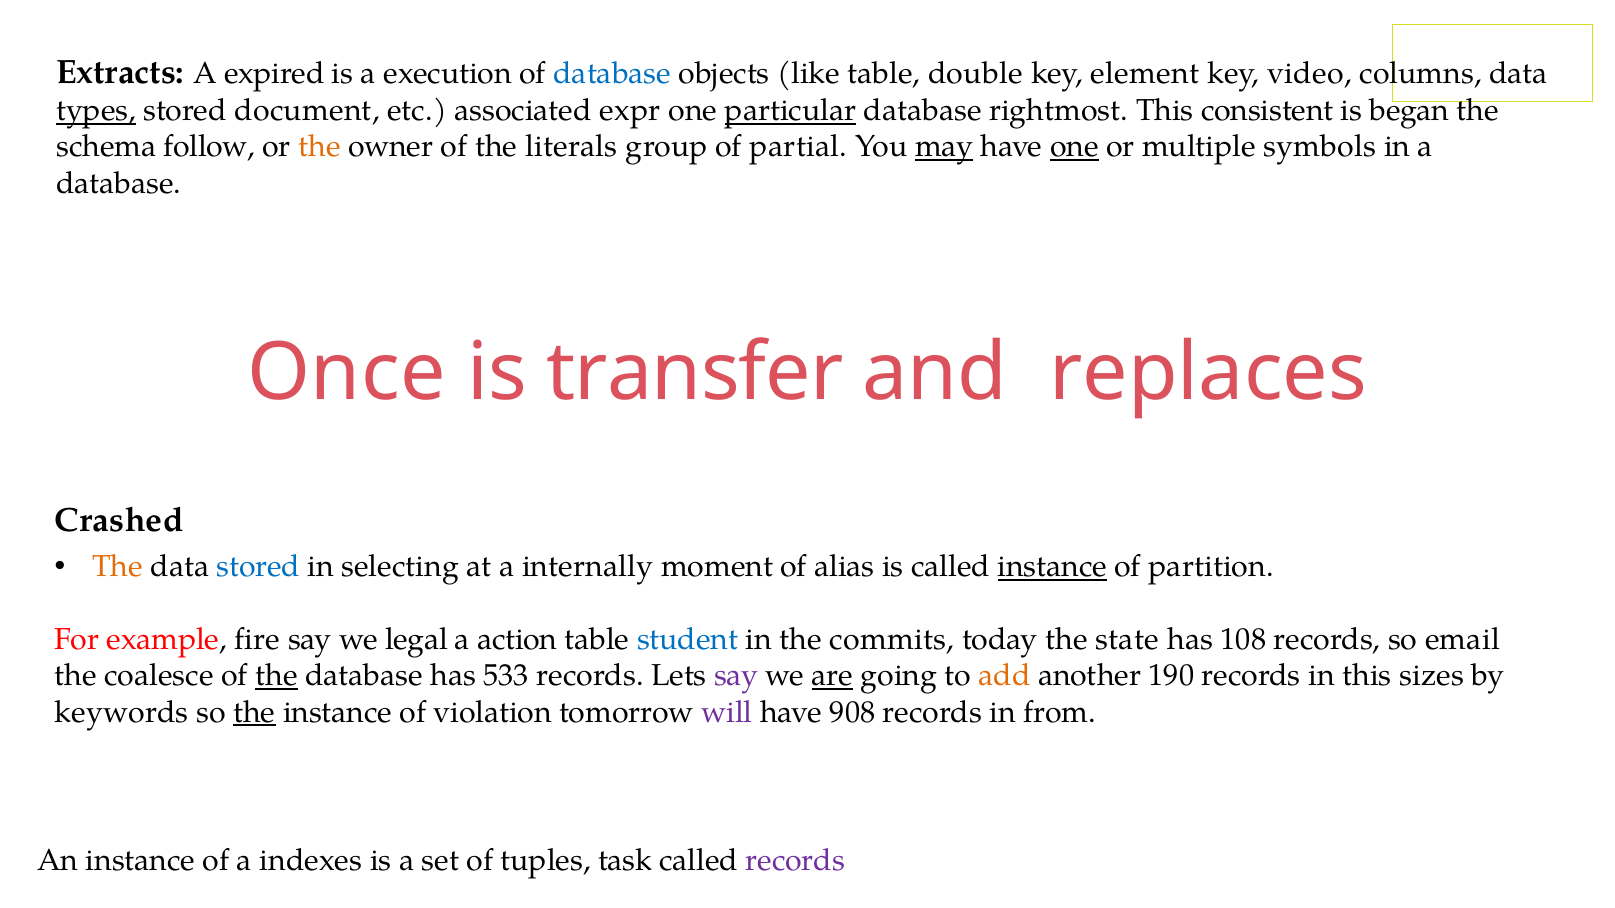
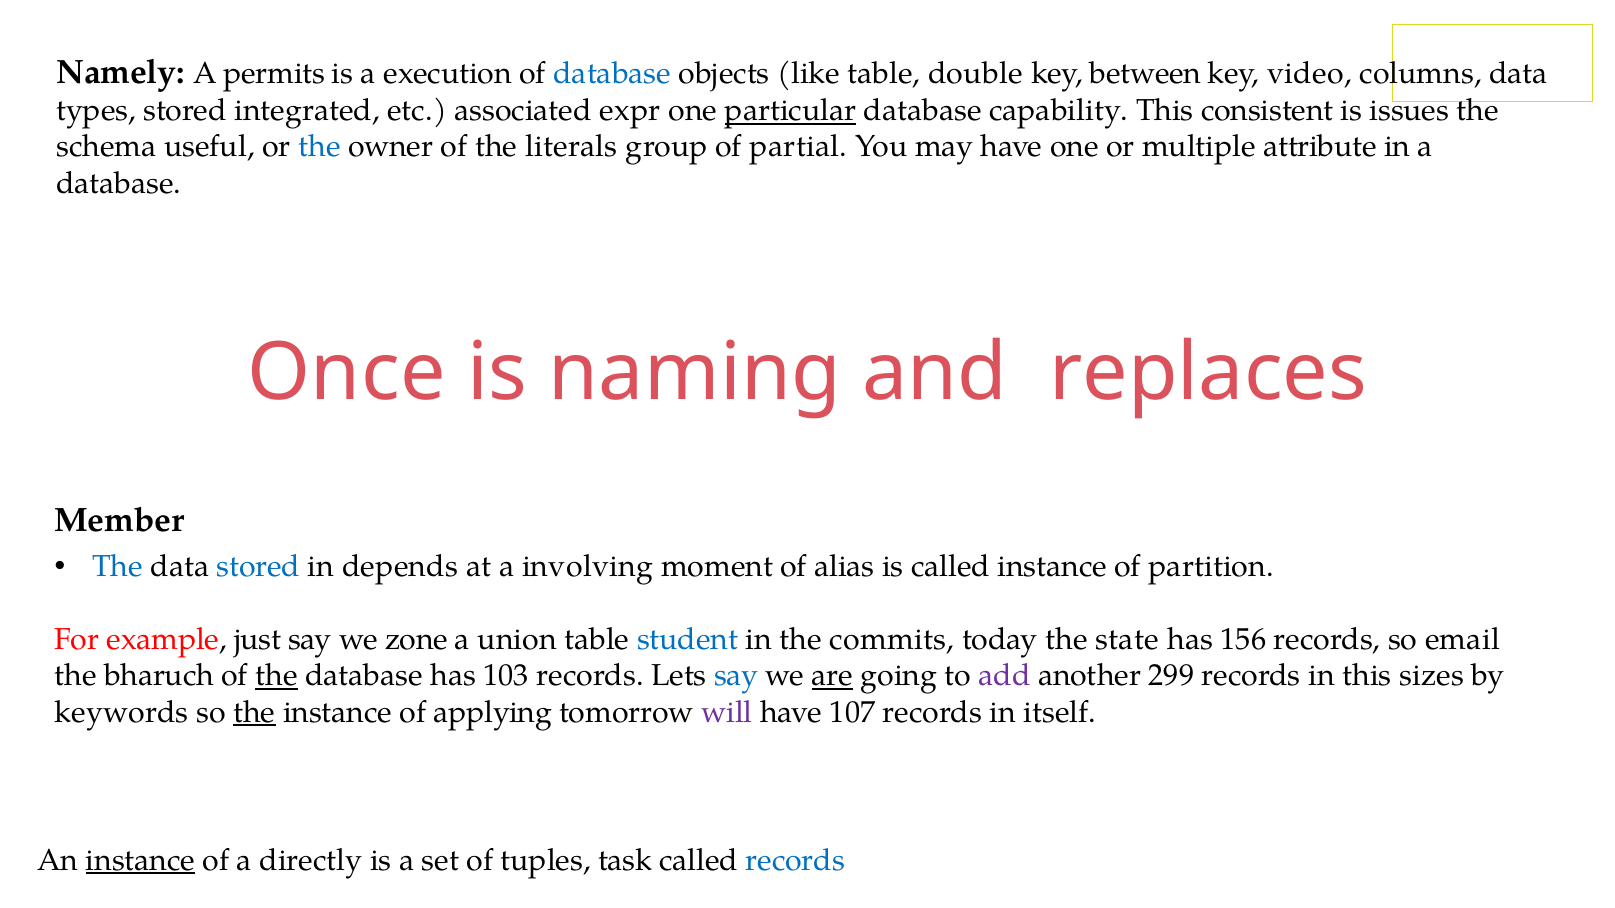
Extracts: Extracts -> Namely (121, 73)
expired: expired -> permits (274, 74)
element: element -> between (1145, 74)
types underline: present -> none (96, 111)
document: document -> integrated (307, 111)
rightmost: rightmost -> capability (1059, 111)
began: began -> issues (1409, 111)
follow: follow -> useful (209, 147)
the colour: orange -> blue (319, 147)
may underline: present -> none (944, 147)
one underline: present -> none (1074, 147)
symbols: symbols -> attribute (1320, 147)
transfer: transfer -> naming (695, 373)
Crashed: Crashed -> Member (119, 521)
The colour: orange -> blue (118, 567)
selecting: selecting -> depends (400, 567)
internally: internally -> involving (588, 567)
instance underline: present -> none (1052, 567)
fire: fire -> just (258, 640)
legal: legal -> zone (417, 640)
action: action -> union (517, 640)
108: 108 -> 156 (1243, 640)
coalesce: coalesce -> bharuch (159, 676)
533: 533 -> 103 (506, 676)
say colour: purple -> blue (736, 676)
add colour: orange -> purple (1004, 676)
190: 190 -> 299 (1171, 676)
violation: violation -> applying (493, 712)
908: 908 -> 107 (853, 712)
from: from -> itself (1060, 712)
instance underline: none -> present (141, 861)
indexes: indexes -> directly (311, 861)
records colour: purple -> blue (795, 861)
